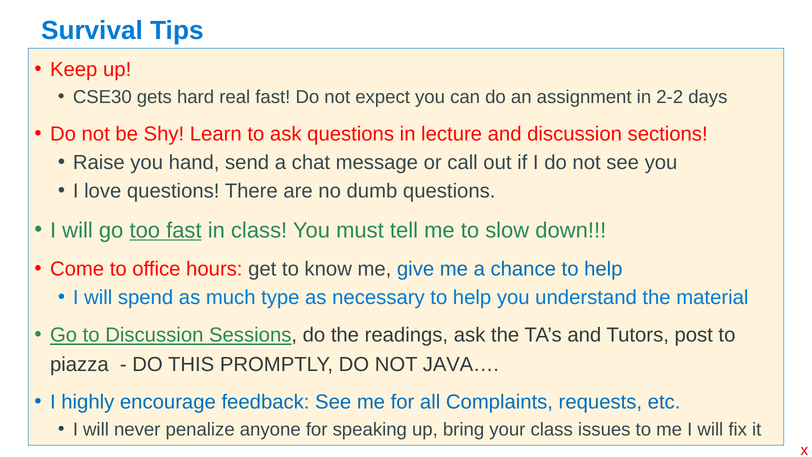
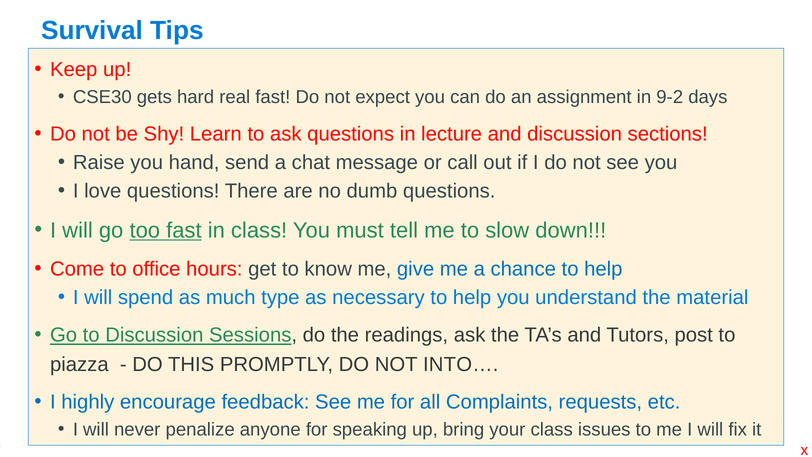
2-2: 2-2 -> 9-2 (670, 97)
JAVA…: JAVA… -> INTO… (461, 364)
